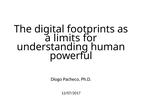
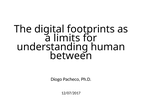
powerful: powerful -> between (71, 56)
